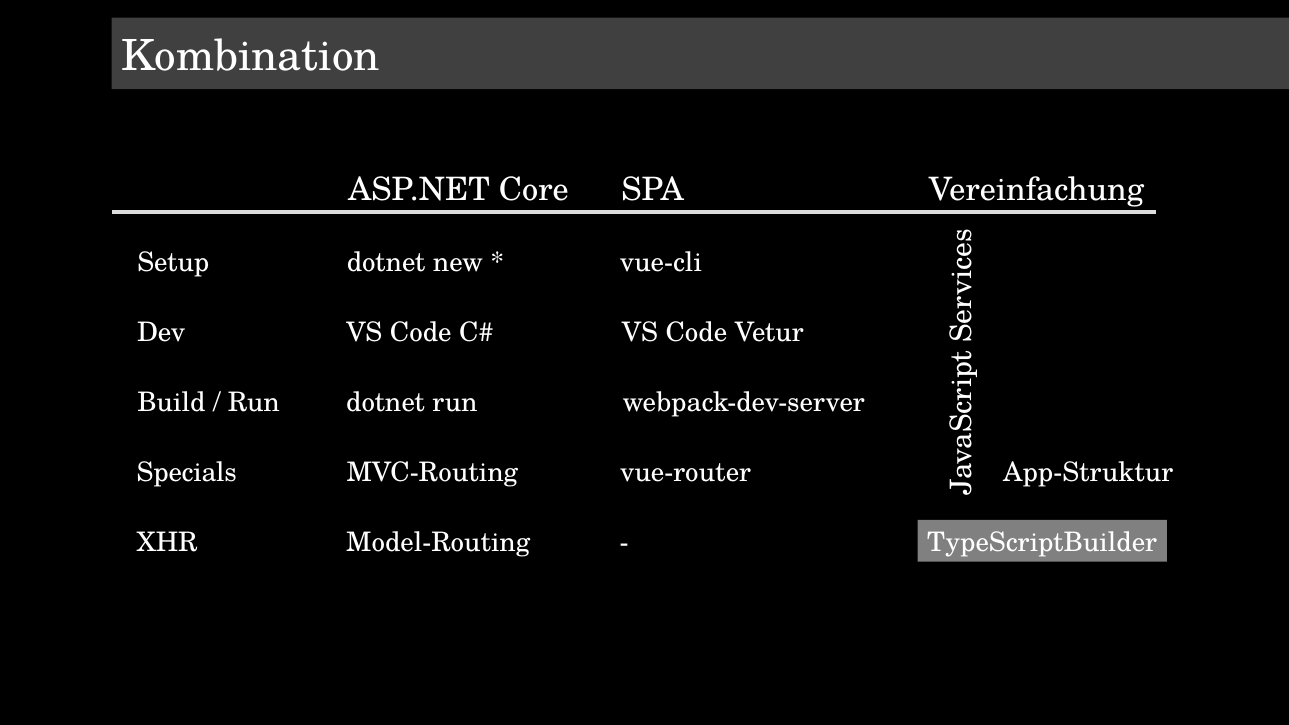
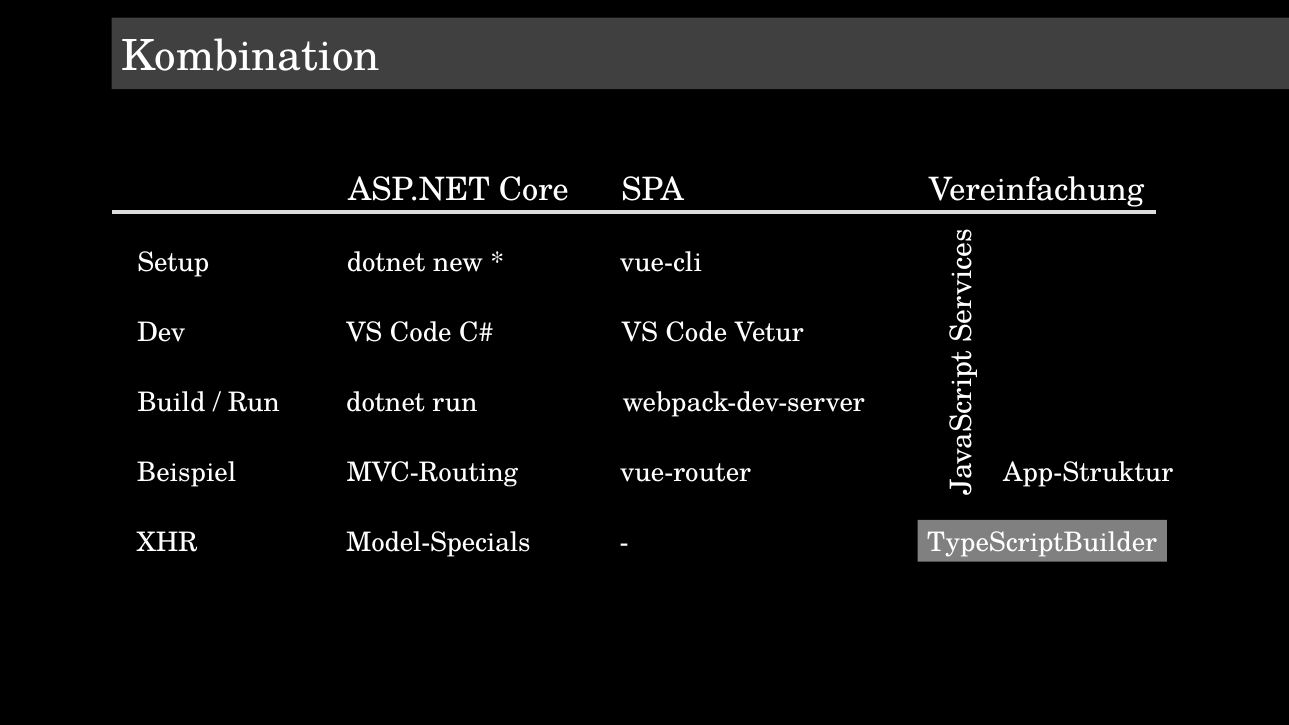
Specials: Specials -> Beispiel (187, 473)
Model-Routing: Model-Routing -> Model-Specials (438, 543)
